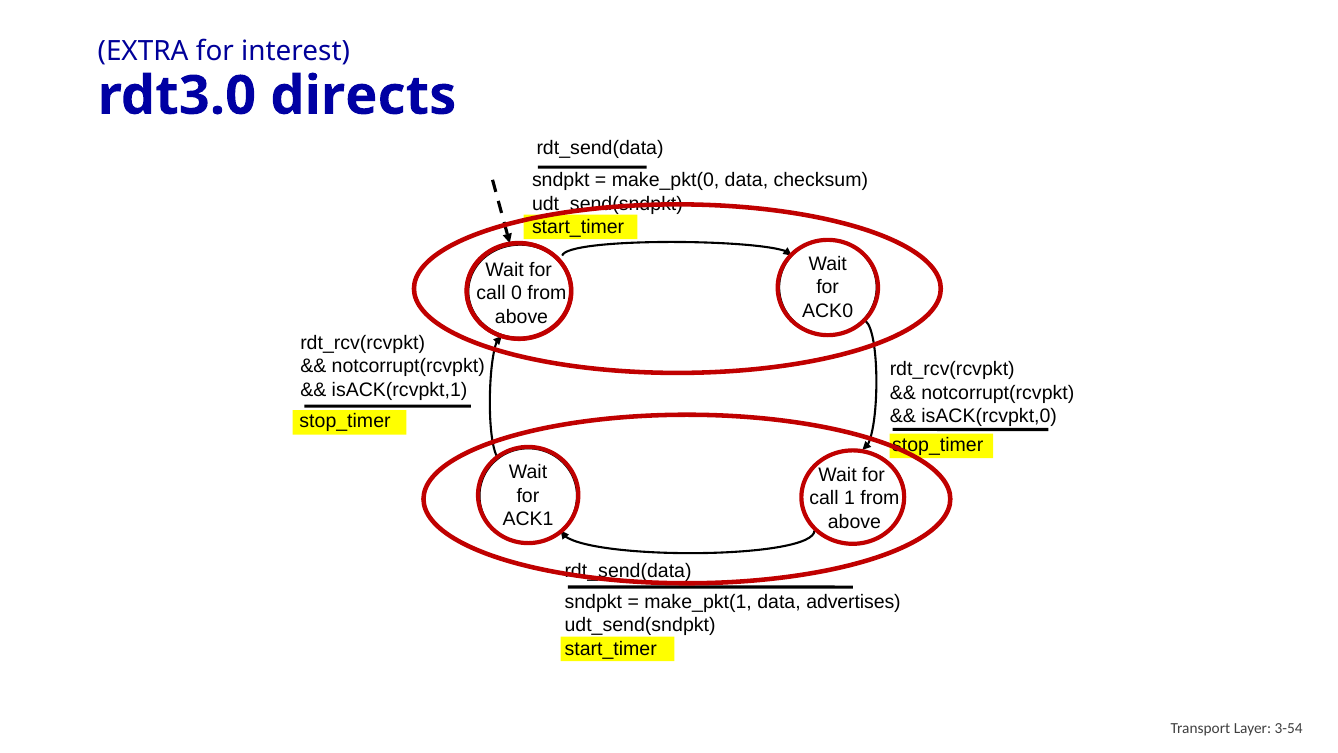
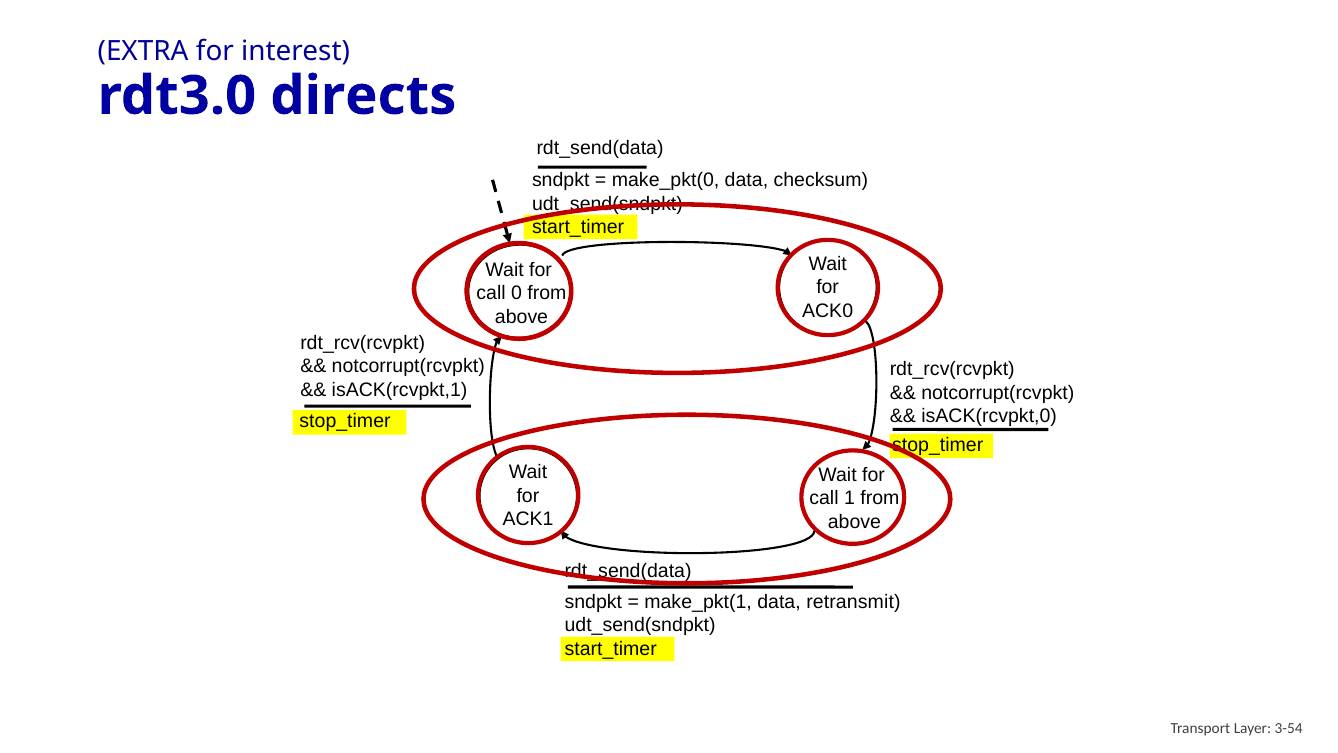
advertises: advertises -> retransmit (853, 602)
